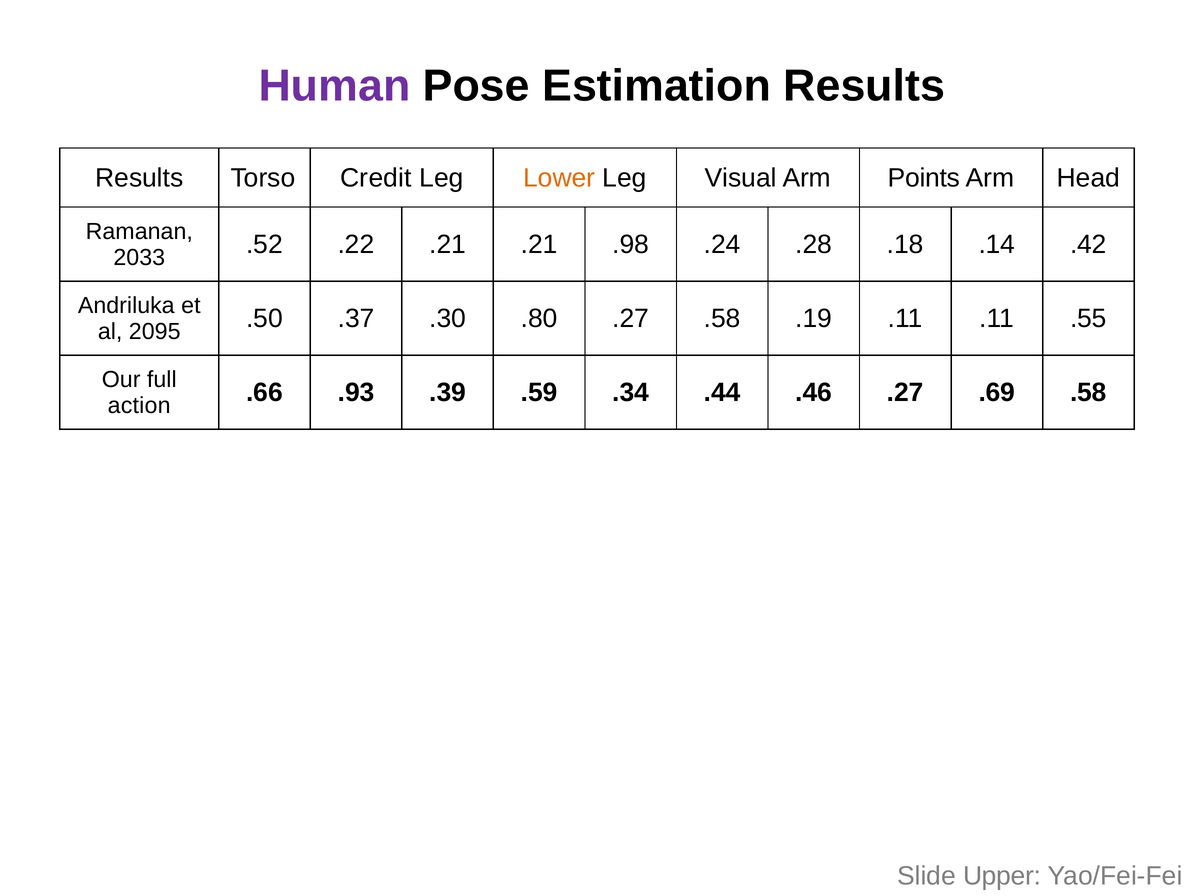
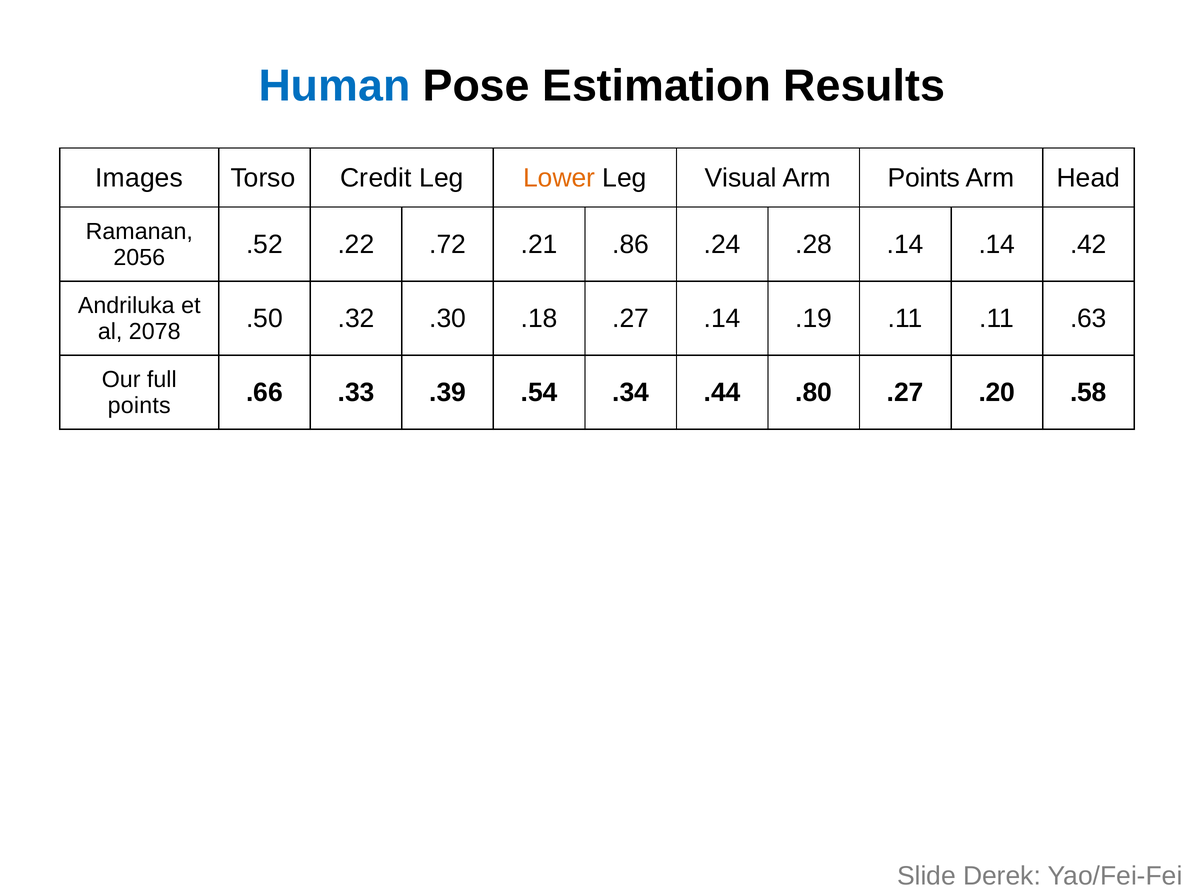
Human colour: purple -> blue (335, 86)
Results: Results -> Images (139, 178)
2033: 2033 -> 2056 (139, 257)
.22 .21: .21 -> .72 (448, 244)
.98: .98 -> .86 (631, 244)
.28 .18: .18 -> .14 (905, 244)
2095: 2095 -> 2078 (155, 331)
.37: .37 -> .32 (356, 318)
.80: .80 -> .18 (539, 318)
.27 .58: .58 -> .14 (722, 318)
.55: .55 -> .63 (1088, 318)
action: action -> points (139, 405)
.93: .93 -> .33 (356, 392)
.59: .59 -> .54 (539, 392)
.46: .46 -> .80 (814, 392)
.69: .69 -> .20 (997, 392)
Upper: Upper -> Derek (1002, 876)
